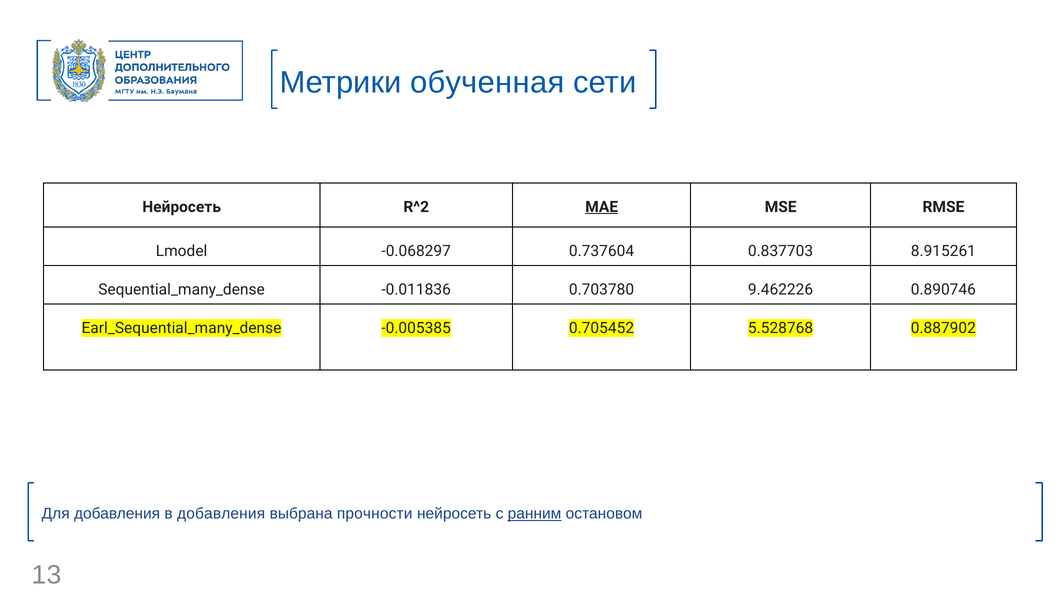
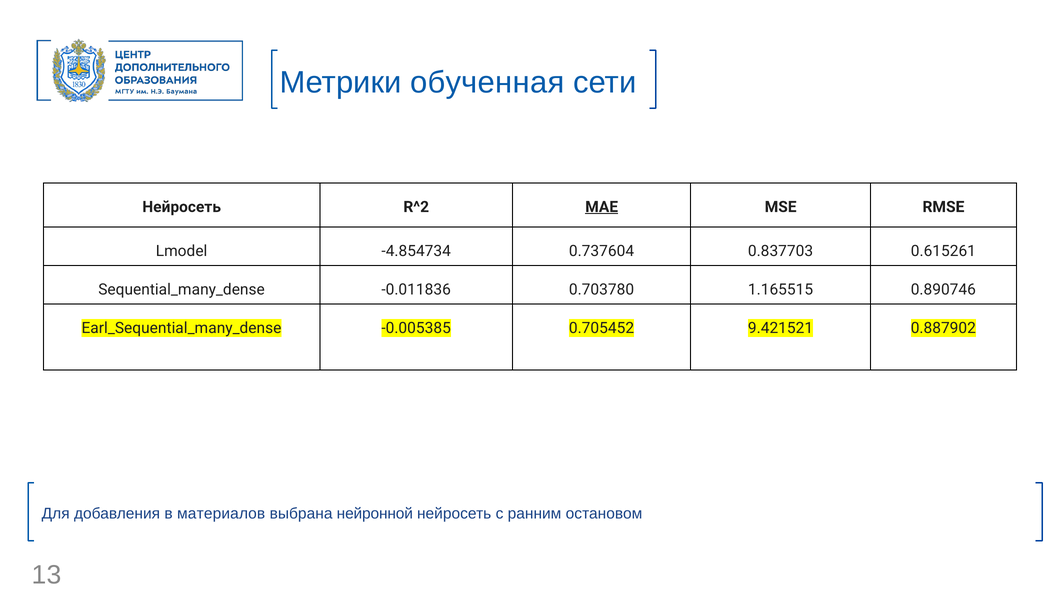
-0.068297: -0.068297 -> -4.854734 (416, 251)
8.915261: 8.915261 -> 0.615261 (943, 251)
9.462226: 9.462226 -> 1.165515 (781, 289)
5.528768: 5.528768 -> 9.421521 (781, 328)
в добавления: добавления -> материалов (221, 514)
прочности: прочности -> нейронной (375, 514)
ранним underline: present -> none (535, 514)
